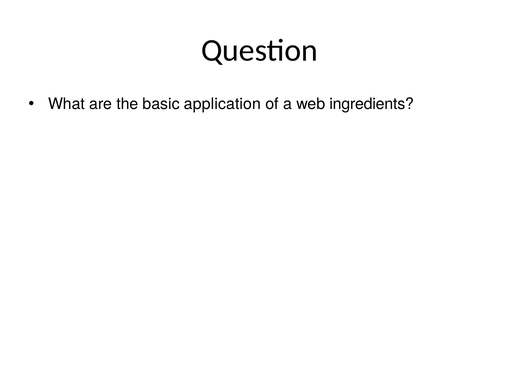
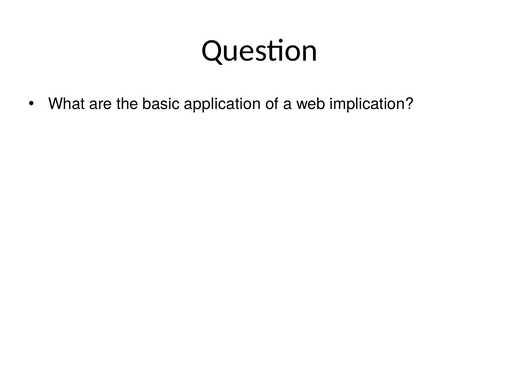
ingredients: ingredients -> implication (372, 104)
